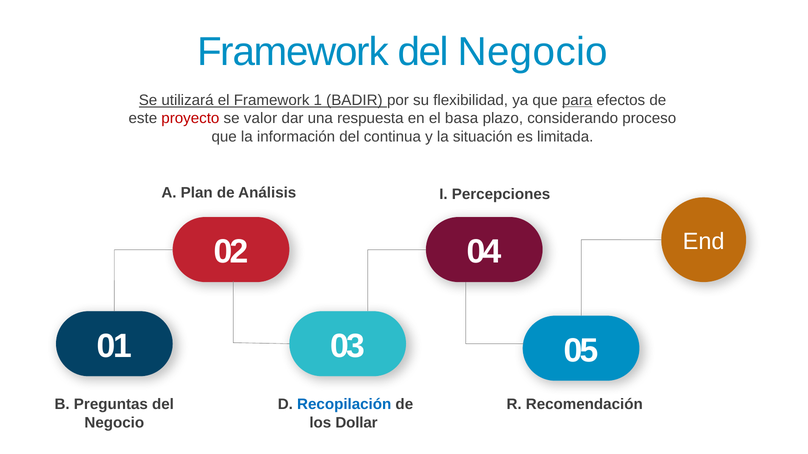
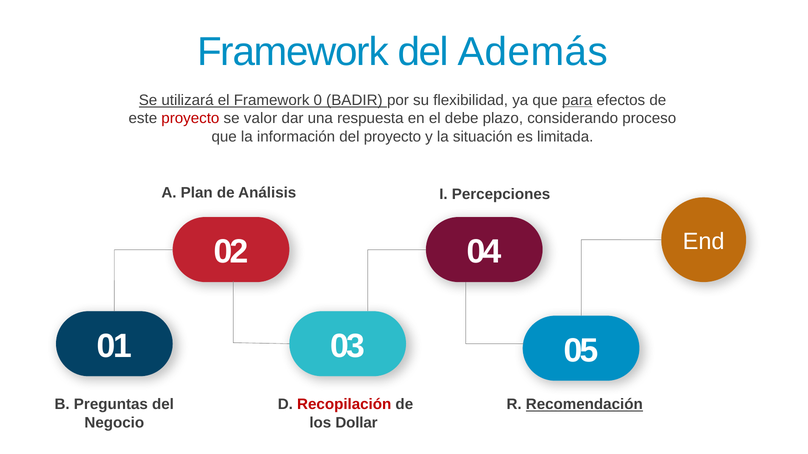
Framework del Negocio: Negocio -> Además (533, 52)
1: 1 -> 0 (318, 100)
basa: basa -> debe (462, 119)
del continua: continua -> proyecto (392, 137)
Recopilación colour: blue -> red (344, 405)
Recomendación underline: none -> present (584, 405)
